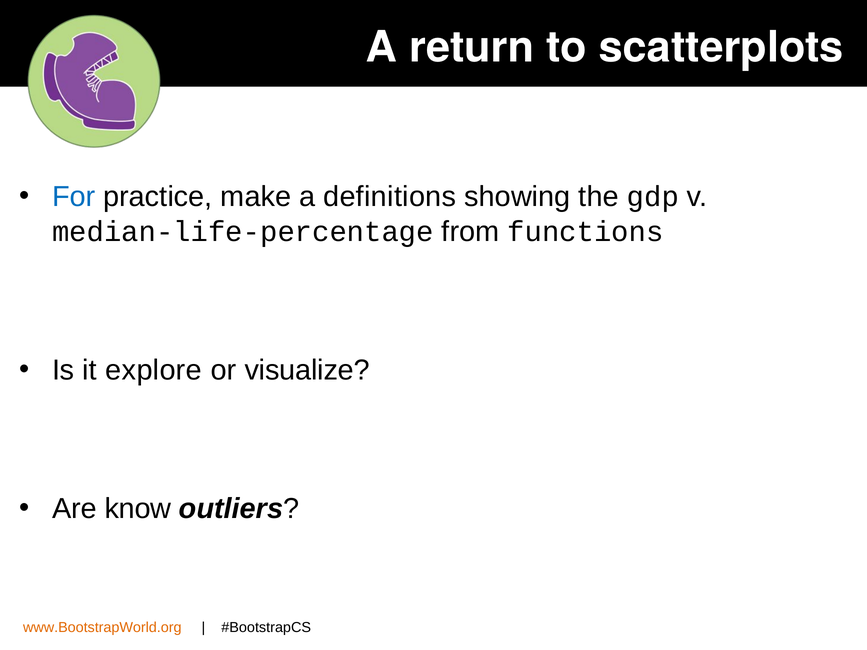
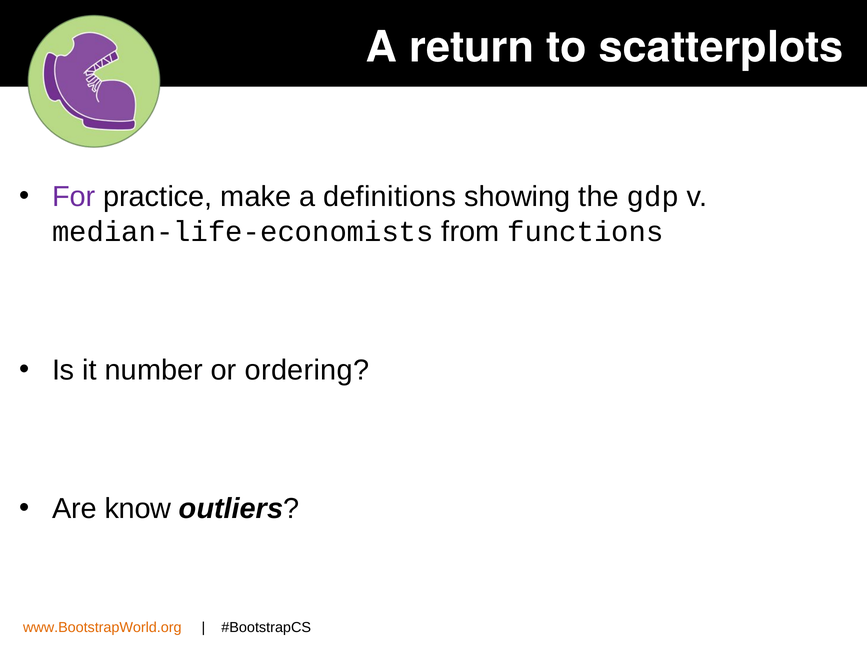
For colour: blue -> purple (74, 197)
median-life-percentage: median-life-percentage -> median-life-economists (243, 232)
explore: explore -> number (154, 370)
visualize: visualize -> ordering (307, 370)
